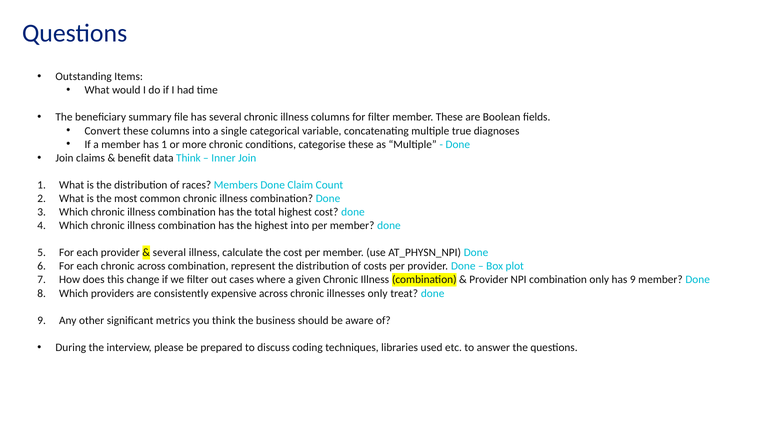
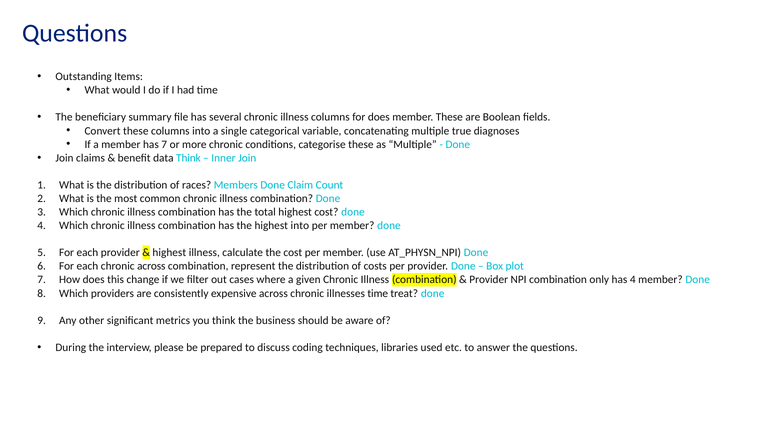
for filter: filter -> does (379, 117)
has 1: 1 -> 7 (164, 144)
several: several -> highest (169, 253)
has 9: 9 -> 4 (633, 280)
illnesses only: only -> time (378, 294)
